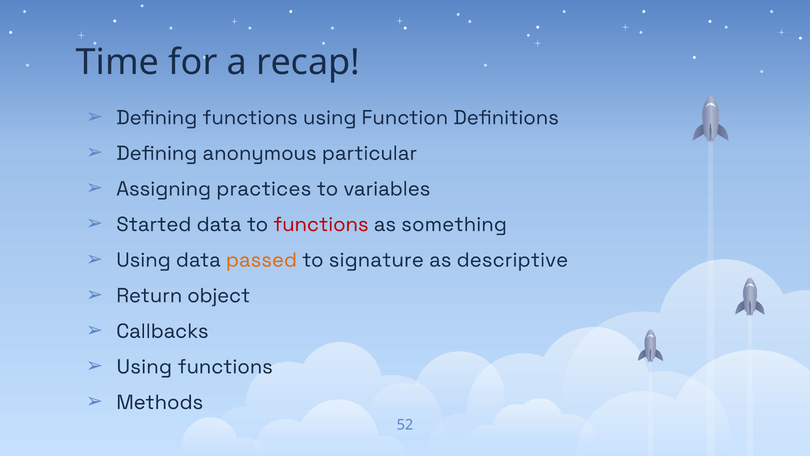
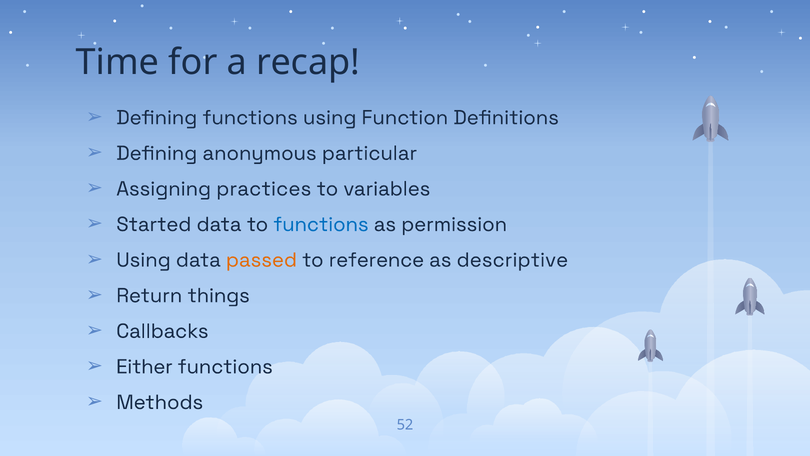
functions colour: red -> blue (321, 224)
something: something -> permission (454, 224)
signature: signature -> reference (376, 260)
object: object -> things (219, 295)
Using: Using -> Either (144, 366)
